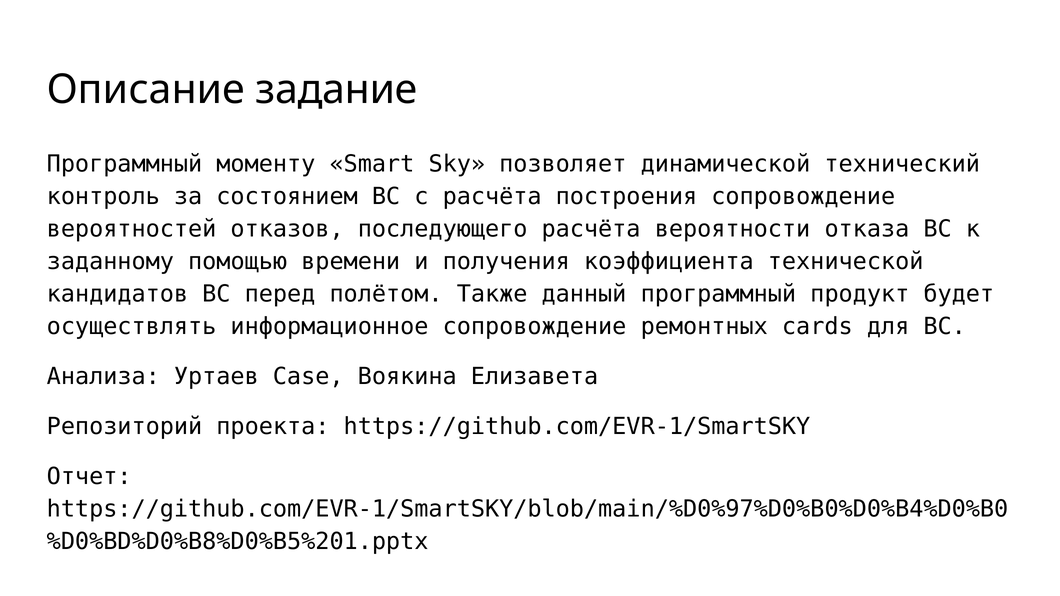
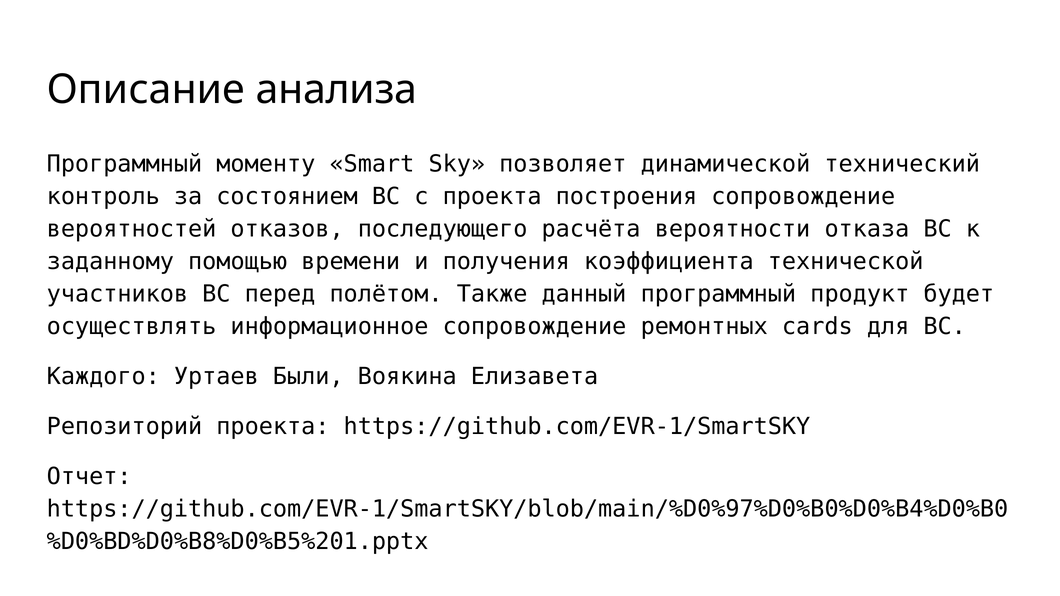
задание: задание -> анализа (337, 90)
с расчёта: расчёта -> проекта (492, 197)
кандидатов: кандидатов -> участников (117, 294)
Анализа: Анализа -> Каждого (103, 377)
Case: Case -> Были (308, 377)
